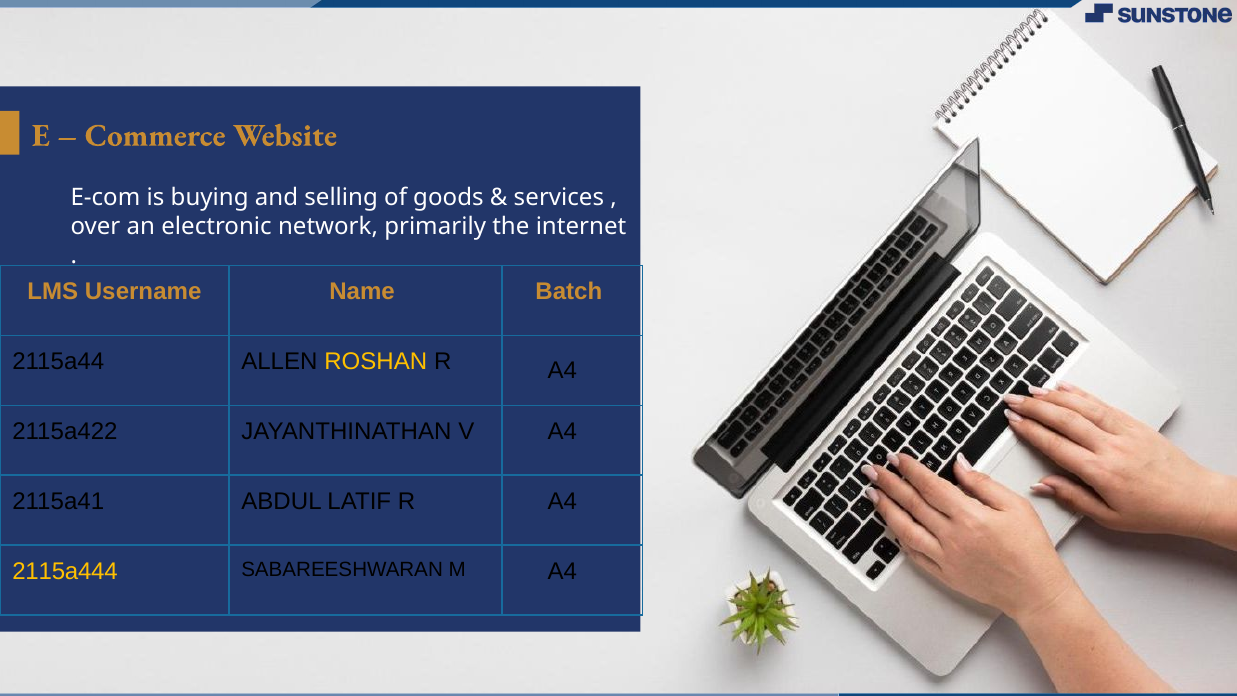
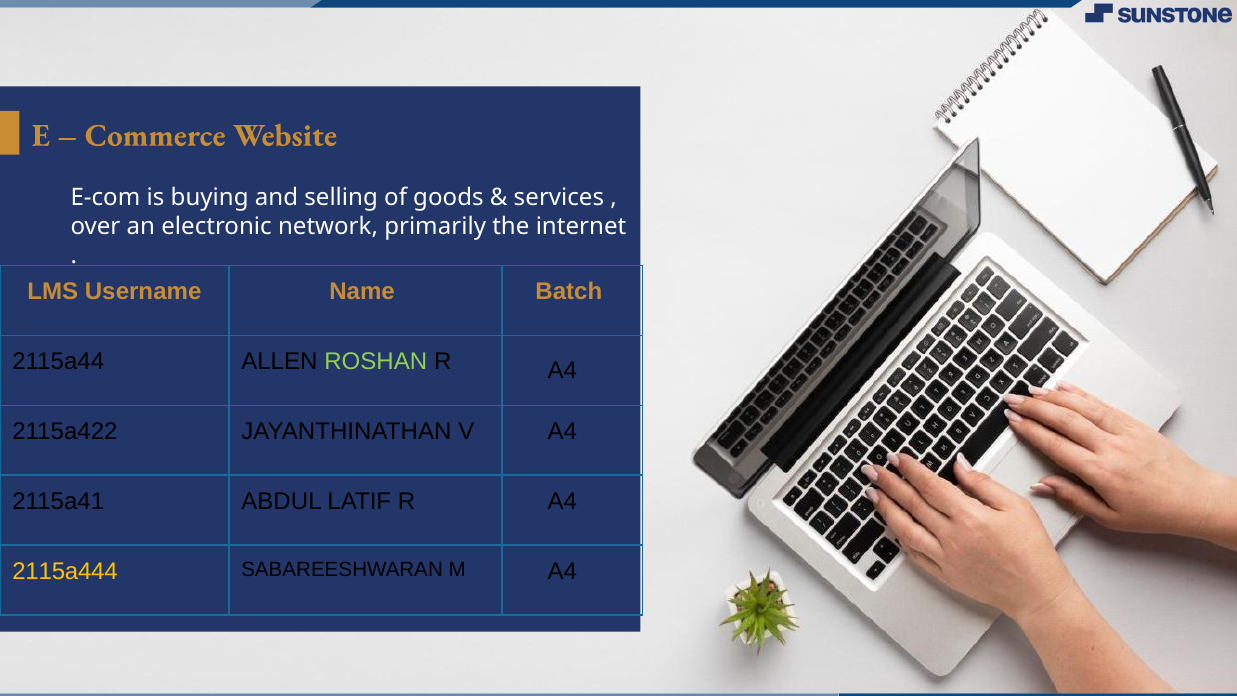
ROSHAN colour: yellow -> light green (376, 362)
